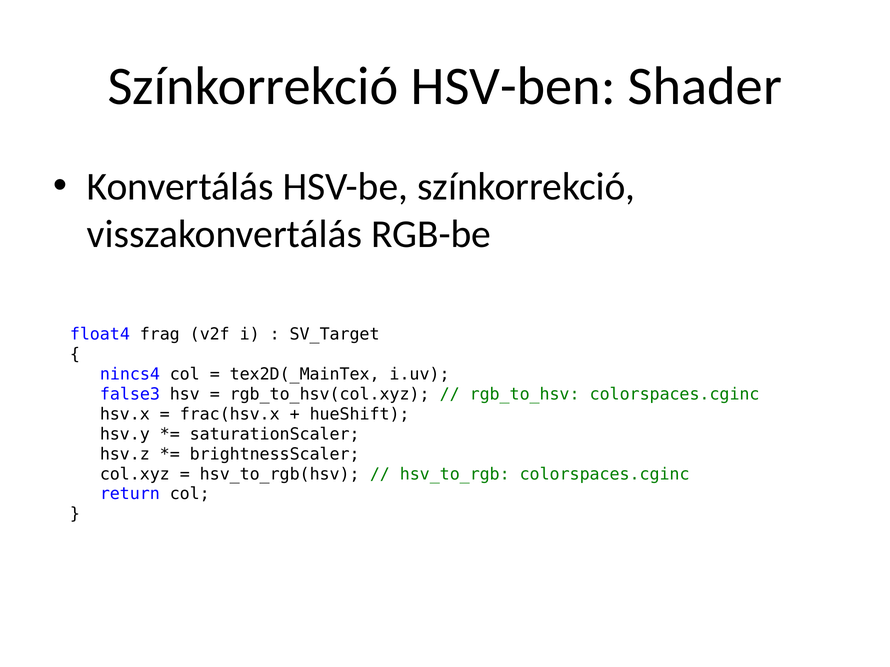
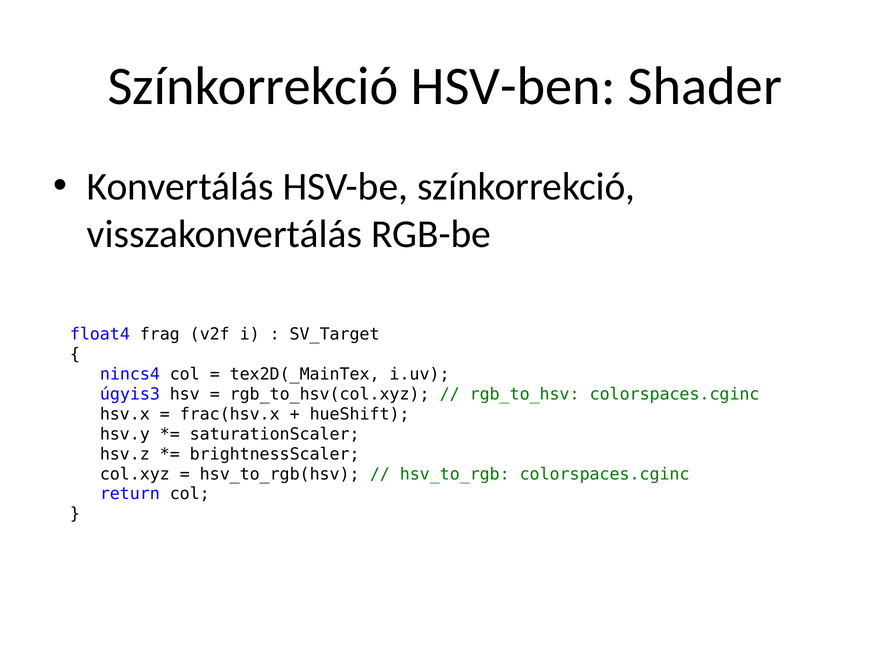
false3: false3 -> úgyis3 (130, 394)
